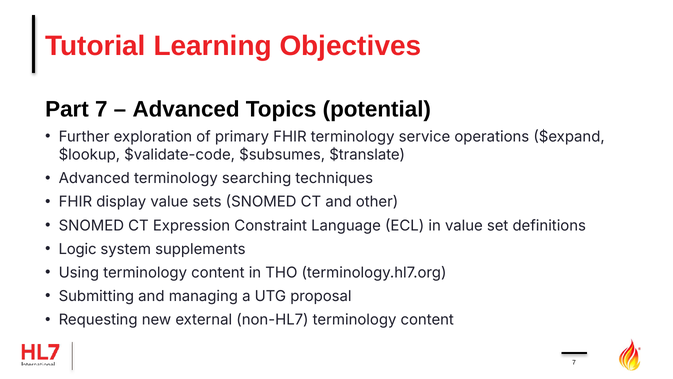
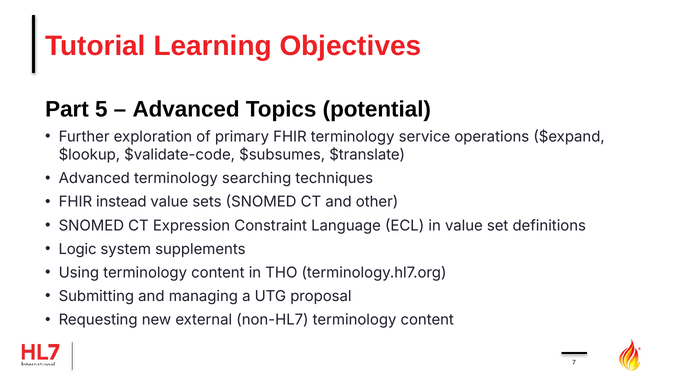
Part 7: 7 -> 5 (101, 109)
display: display -> instead (121, 202)
